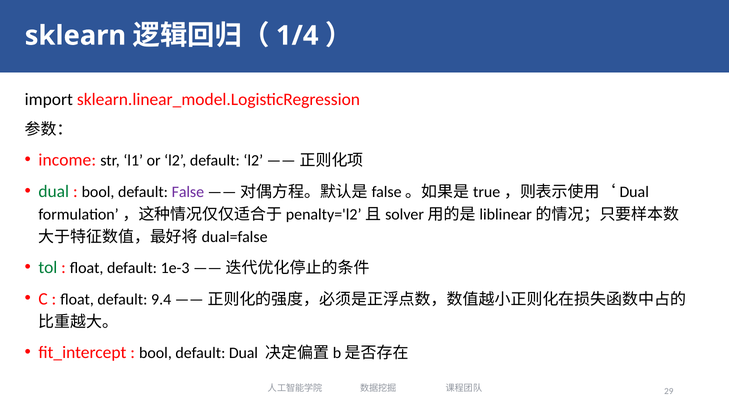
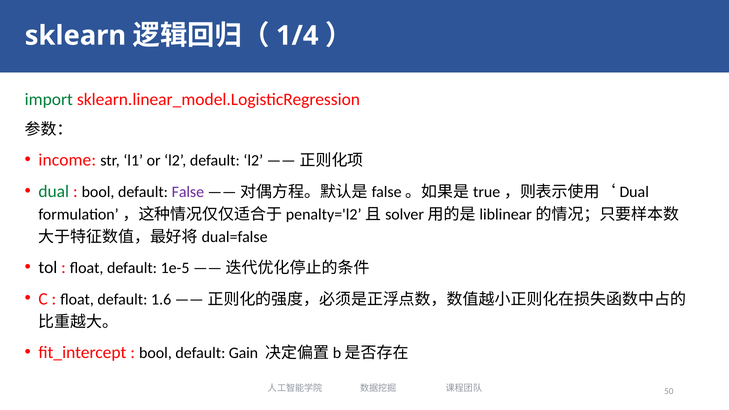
import colour: black -> green (49, 100)
tol colour: green -> black (48, 268)
1e-3: 1e-3 -> 1e-5 (175, 268)
9.4: 9.4 -> 1.6 (161, 299)
default Dual: Dual -> Gain (243, 353)
29: 29 -> 50 (669, 392)
